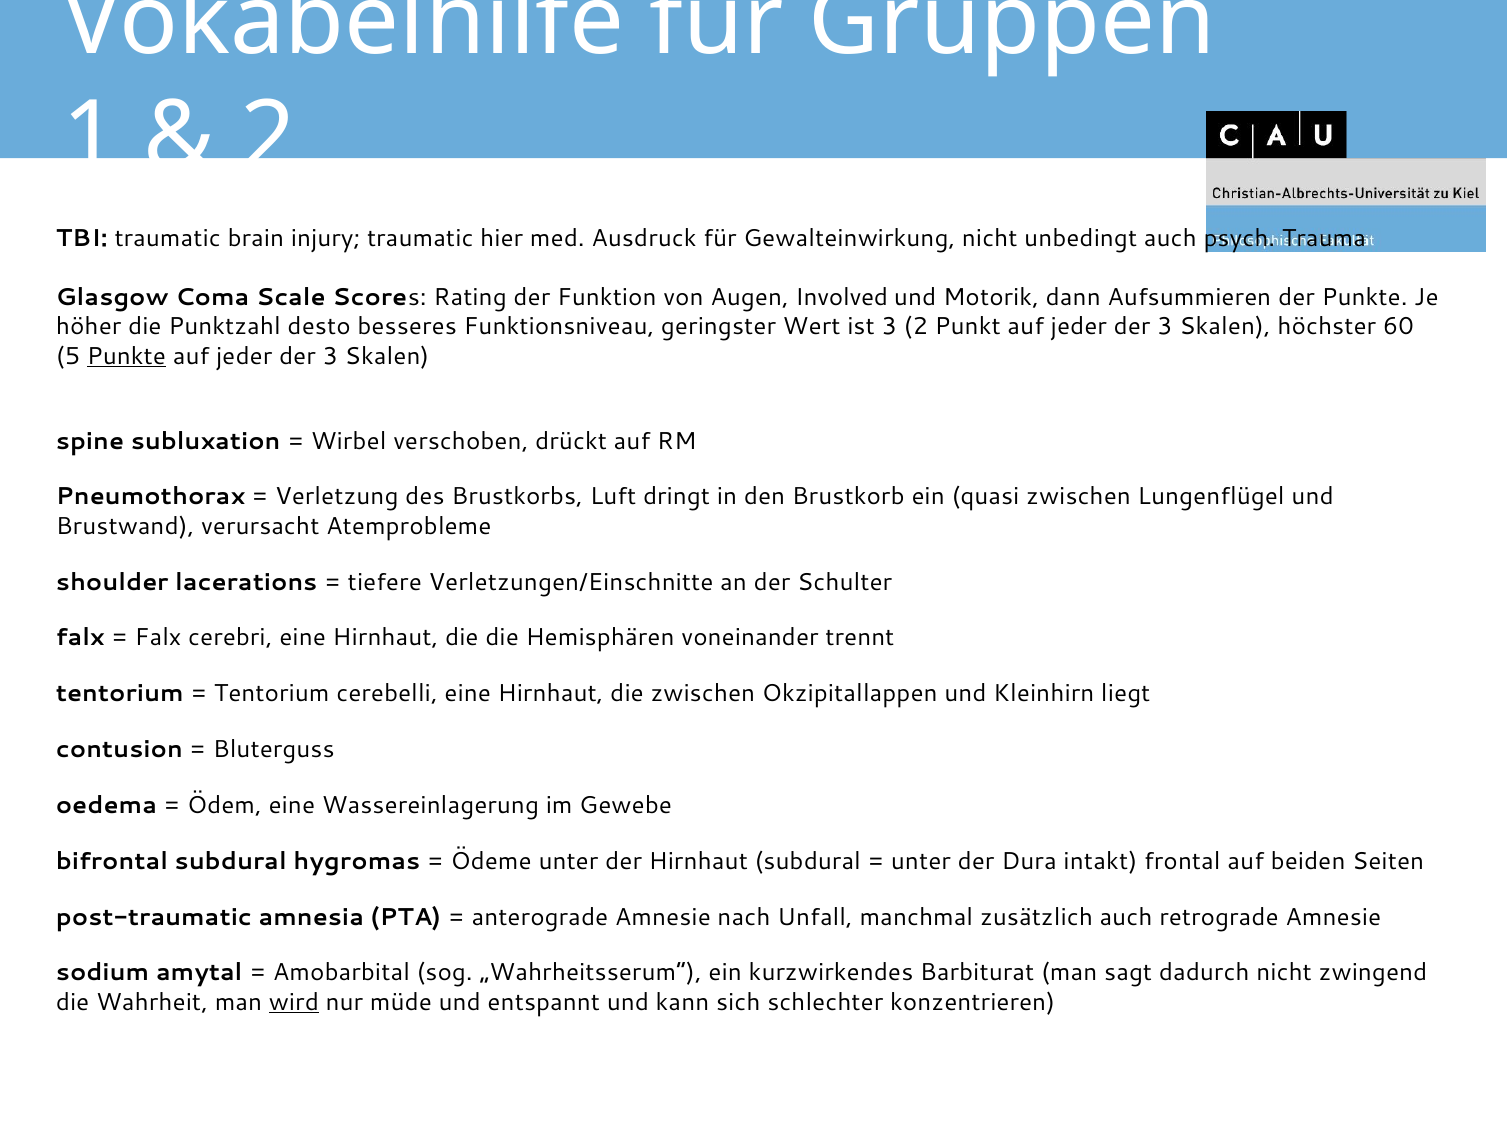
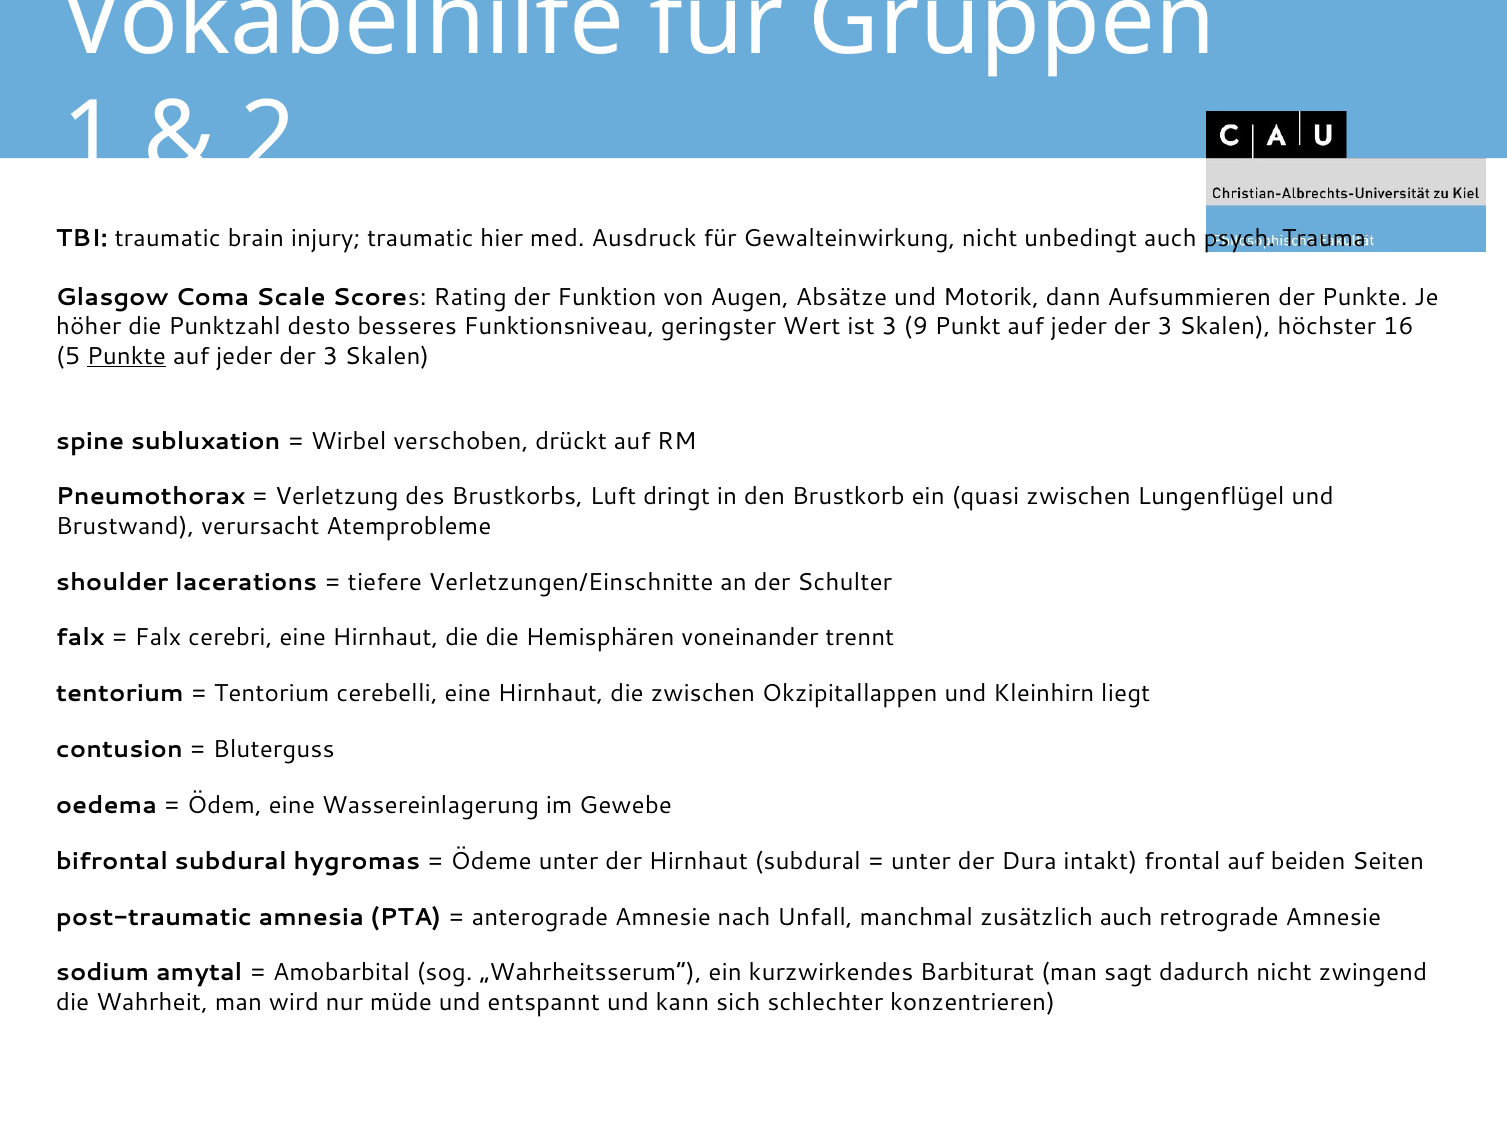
Involved: Involved -> Absätze (841, 298)
3 2: 2 -> 9 (916, 327)
60: 60 -> 16 (1398, 327)
wird underline: present -> none (294, 1002)
